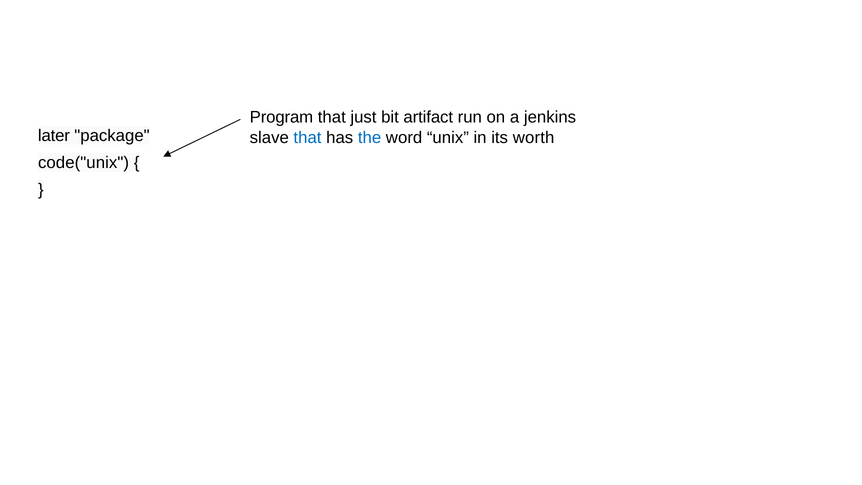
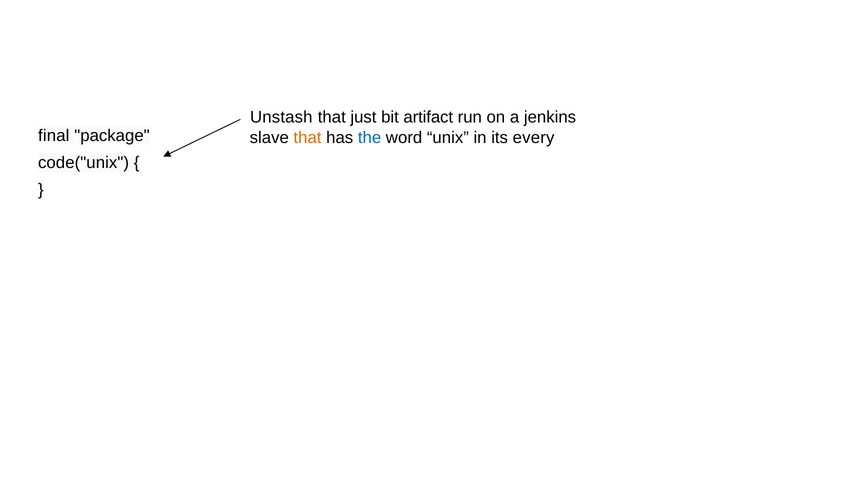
Program: Program -> Unstash (281, 117)
later: later -> final (54, 136)
that colour: blue -> orange (307, 138)
worth: worth -> every (534, 138)
